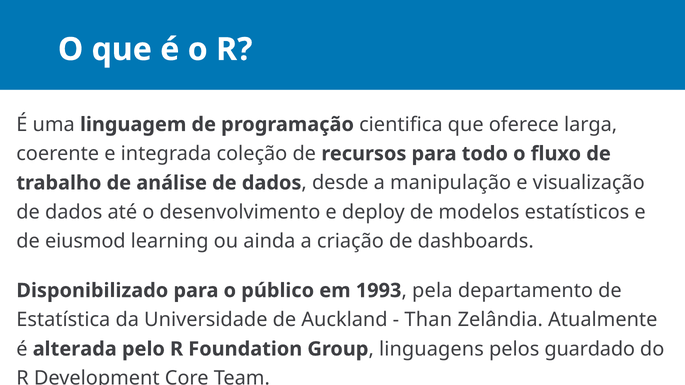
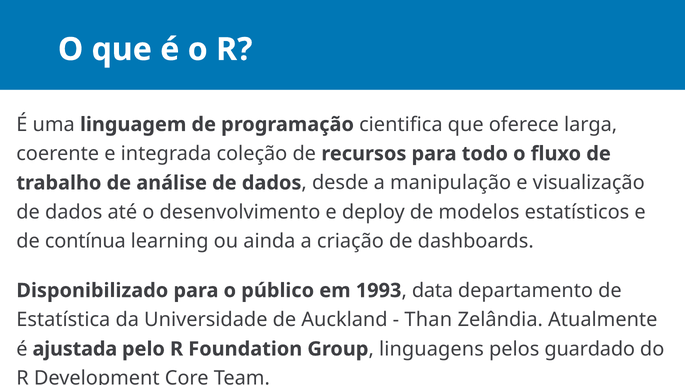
eiusmod: eiusmod -> contínua (85, 242)
pela: pela -> data (433, 291)
alterada: alterada -> ajustada (75, 349)
